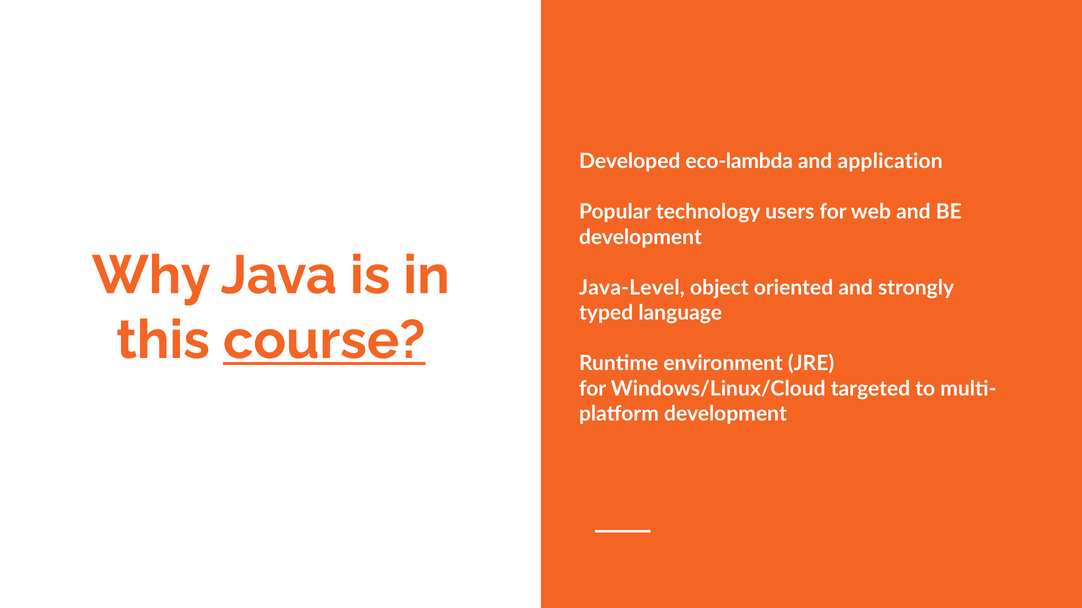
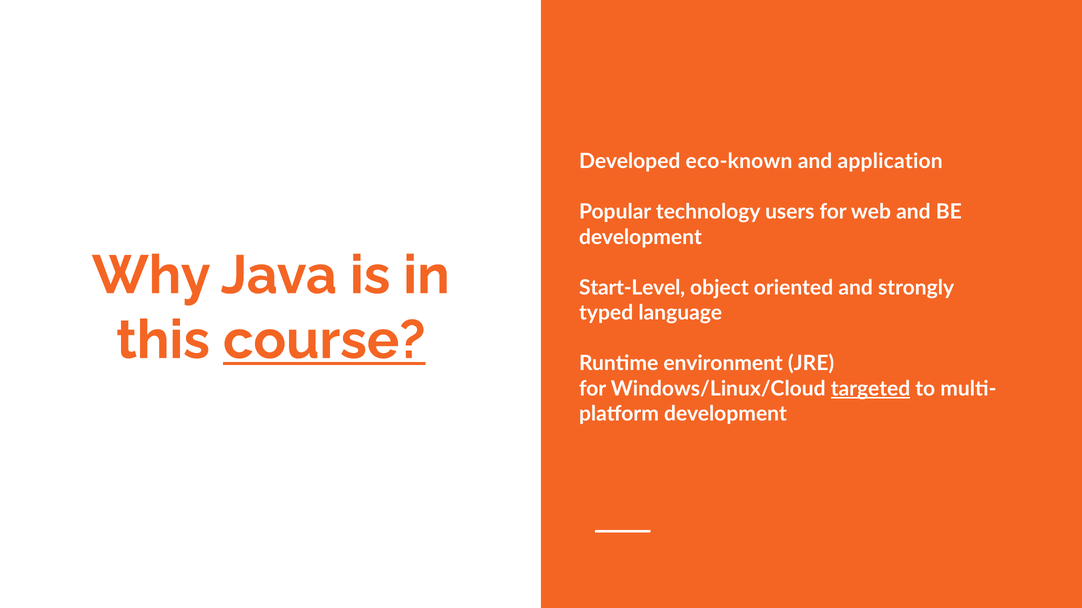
eco-lambda: eco-lambda -> eco-known (739, 162)
Java-Level: Java-Level -> Start-Level (632, 288)
targeted underline: none -> present (871, 389)
